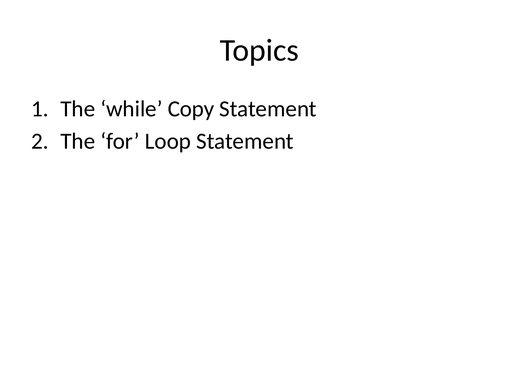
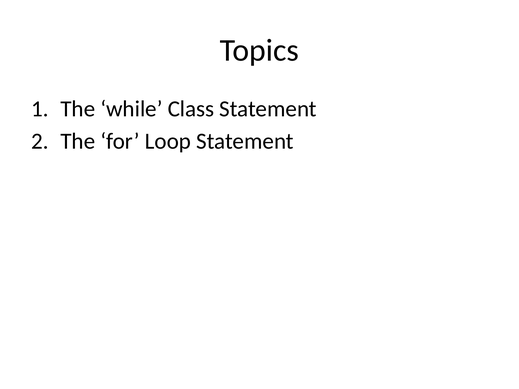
Copy: Copy -> Class (191, 109)
